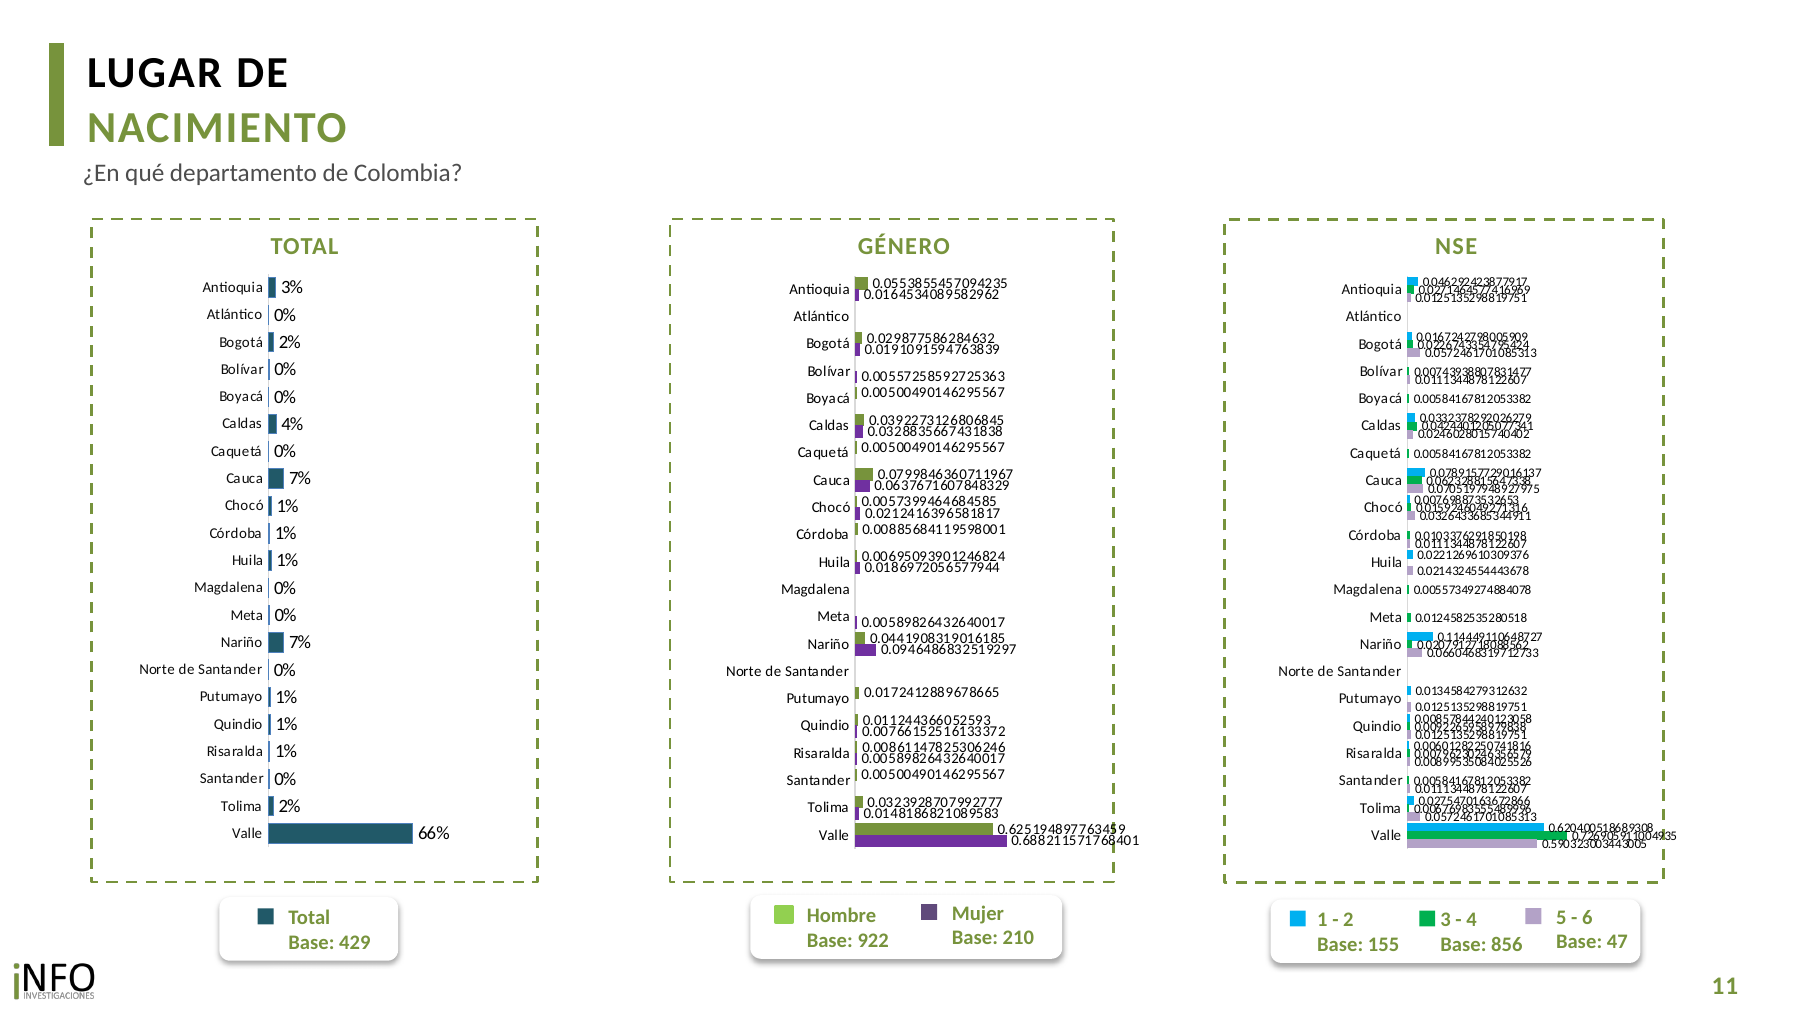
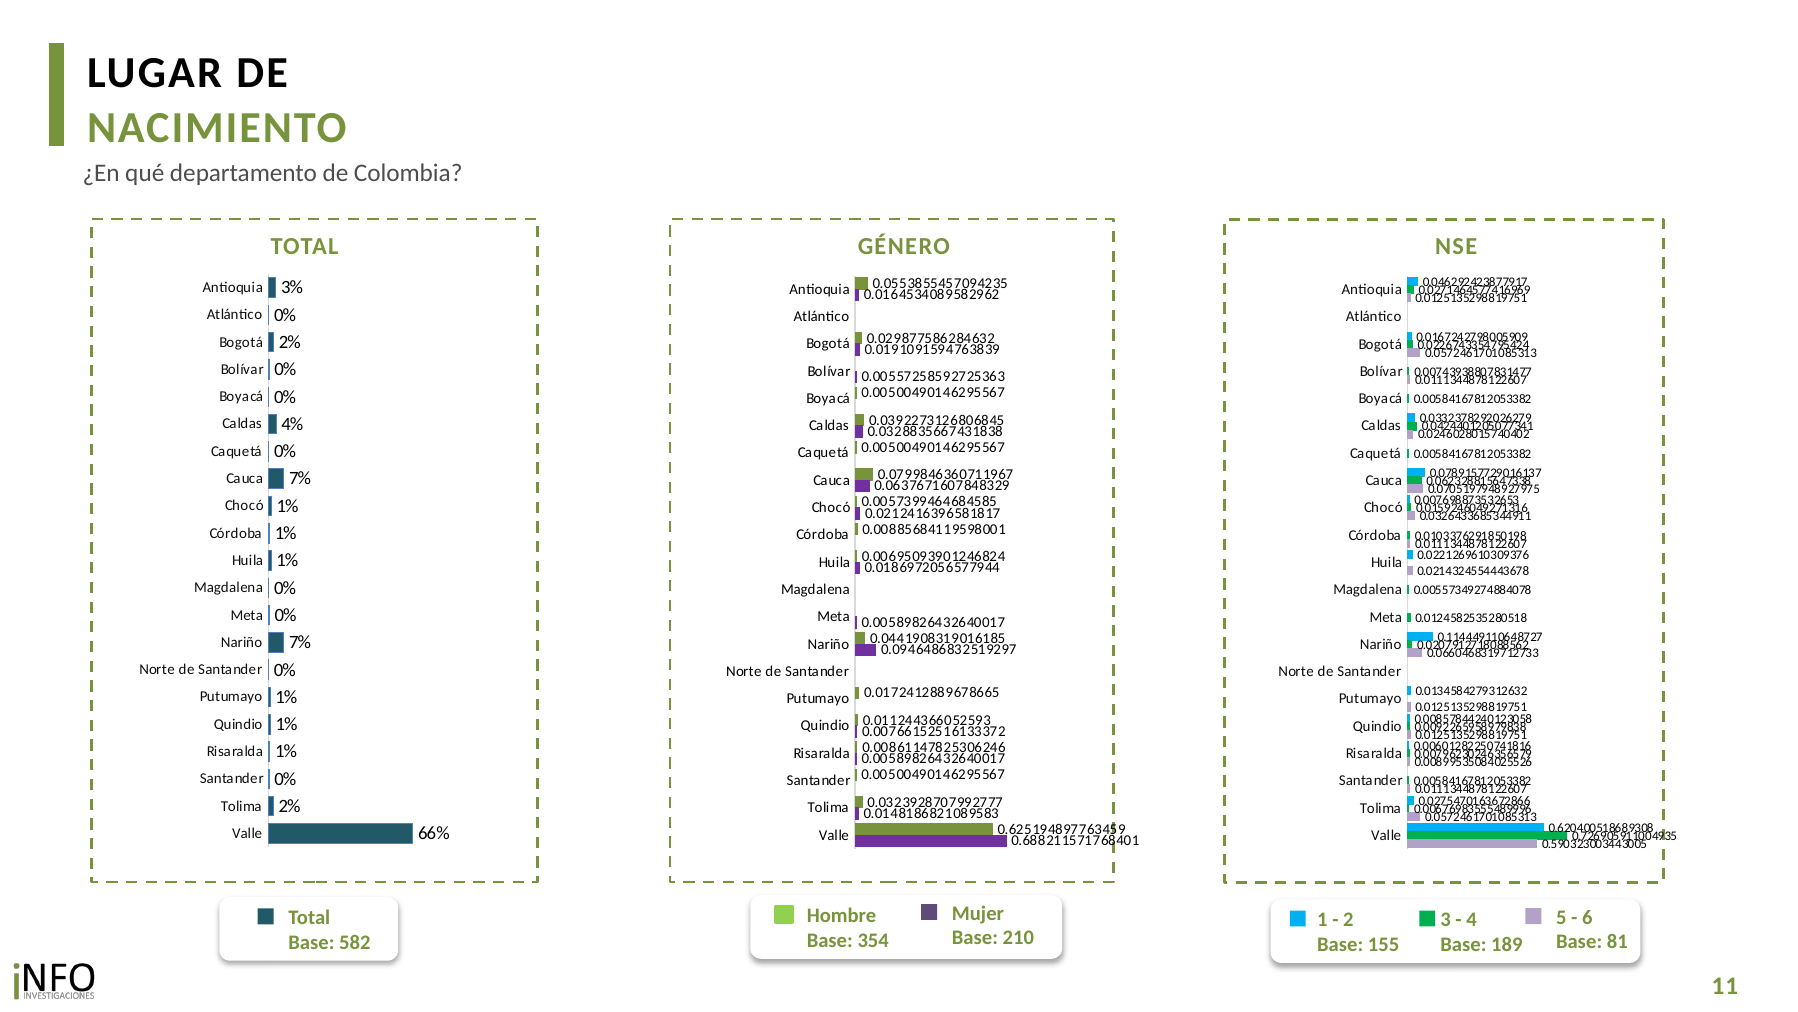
922: 922 -> 354 (873, 940)
47: 47 -> 81 (1617, 942)
429: 429 -> 582 (355, 942)
856: 856 -> 189 (1507, 944)
